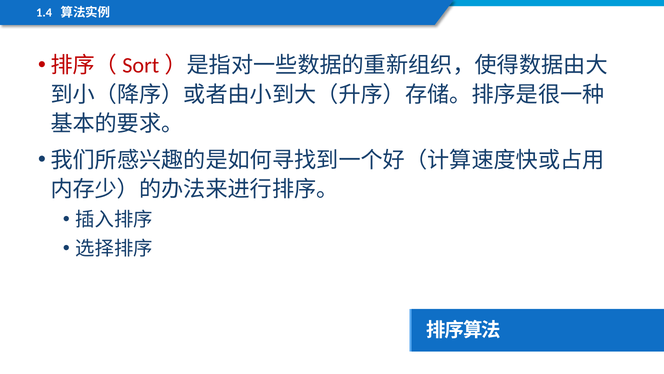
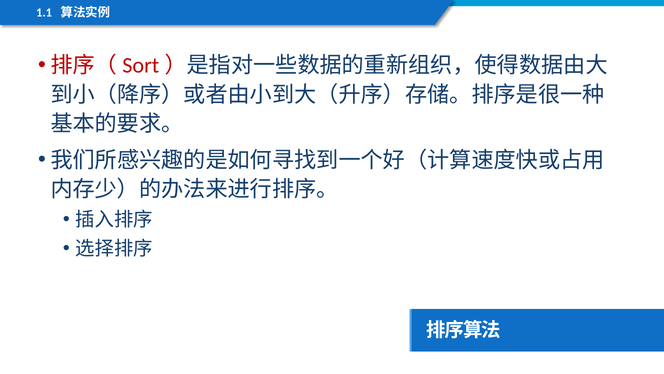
1.4: 1.4 -> 1.1 (44, 13)
